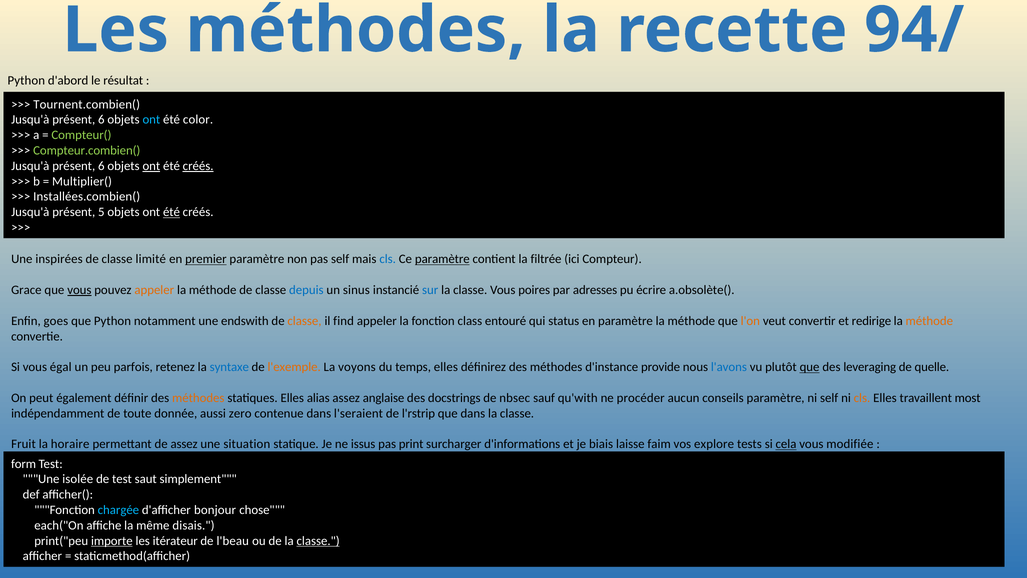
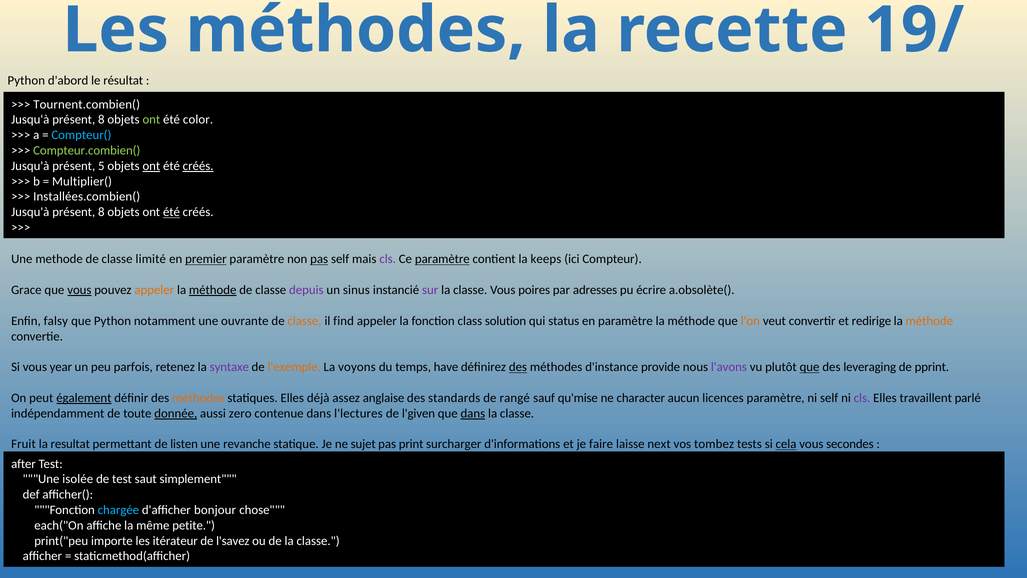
94/: 94/ -> 19/ (914, 30)
6: 6 -> 8 (101, 120)
ont colour: light blue -> light green (151, 120)
Compteur( colour: light green -> light blue (81, 135)
6: 6 -> 5 (101, 166)
5: 5 -> 8 (101, 212)
inspirées: inspirées -> methode (59, 259)
pas underline: none -> present (319, 259)
cls colour: blue -> purple (388, 259)
filtrée: filtrée -> keeps (546, 259)
méthode underline: none -> present (213, 290)
depuis colour: blue -> purple (306, 290)
sur colour: blue -> purple (430, 290)
goes: goes -> falsy (56, 321)
endswith: endswith -> ouvrante (245, 321)
entouré: entouré -> solution (506, 321)
égal: égal -> year (61, 367)
syntaxe colour: blue -> purple (229, 367)
temps elles: elles -> have (446, 367)
des underline: none -> present (518, 367)
l'avons colour: blue -> purple (729, 367)
quelle: quelle -> pprint (932, 367)
également underline: none -> present (84, 398)
alias: alias -> déjà (318, 398)
docstrings: docstrings -> standards (454, 398)
nbsec: nbsec -> rangé (515, 398)
qu'with: qu'with -> qu'mise (578, 398)
procéder: procéder -> character (641, 398)
conseils: conseils -> licences (723, 398)
cls colour: orange -> purple (862, 398)
most: most -> parlé (968, 398)
donnée underline: none -> present (176, 413)
l'seraient: l'seraient -> l'lectures (358, 413)
l'rstrip: l'rstrip -> l'given (419, 413)
dans underline: none -> present (473, 413)
horaire: horaire -> resultat (70, 444)
de assez: assez -> listen (184, 444)
situation: situation -> revanche (247, 444)
issus: issus -> sujet (363, 444)
biais: biais -> faire (601, 444)
faim: faim -> next (659, 444)
explore: explore -> tombez (714, 444)
modifiée: modifiée -> secondes (850, 444)
form: form -> after (23, 464)
disais: disais -> petite (194, 525)
importe underline: present -> none (112, 541)
l'beau: l'beau -> l'savez (233, 541)
classe underline: present -> none (318, 541)
